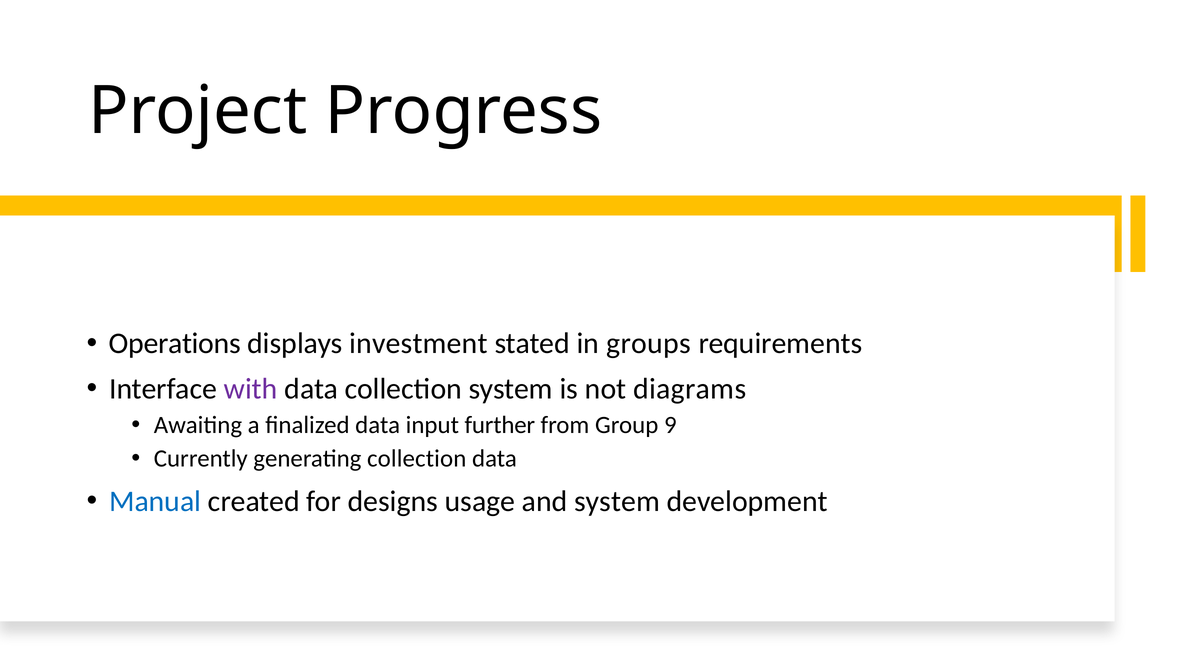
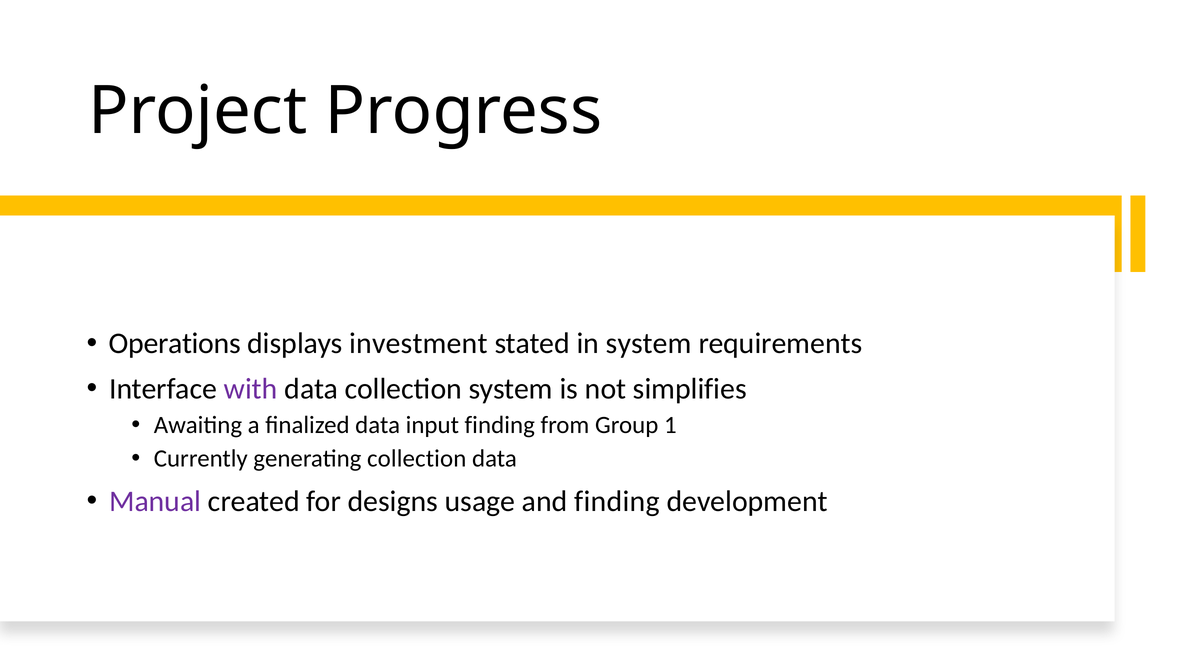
in groups: groups -> system (649, 344)
diagrams: diagrams -> simplifies (690, 389)
input further: further -> finding (500, 425)
9: 9 -> 1 (670, 425)
Manual colour: blue -> purple (155, 502)
and system: system -> finding (617, 502)
